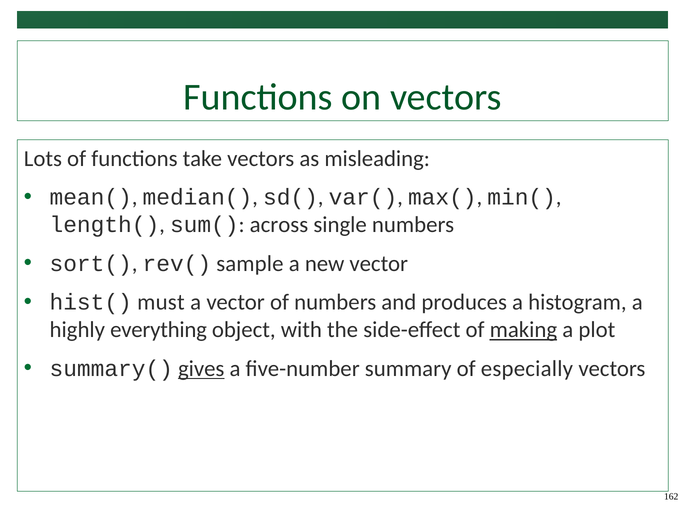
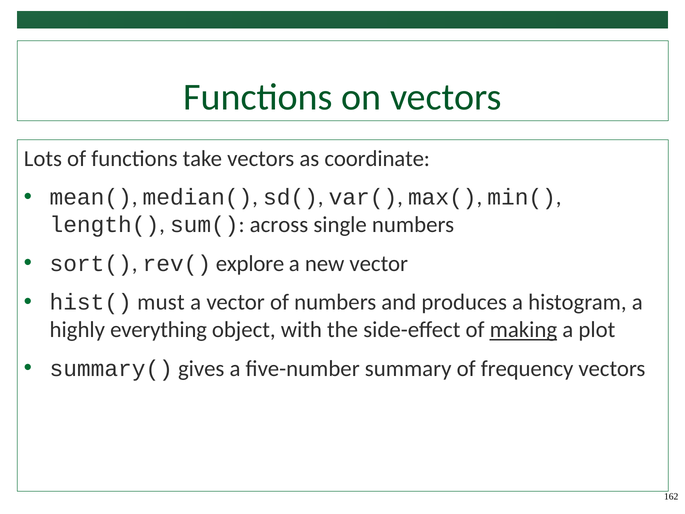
misleading: misleading -> coordinate (377, 158)
sample: sample -> explore (250, 263)
gives underline: present -> none (201, 369)
especially: especially -> frequency (527, 369)
